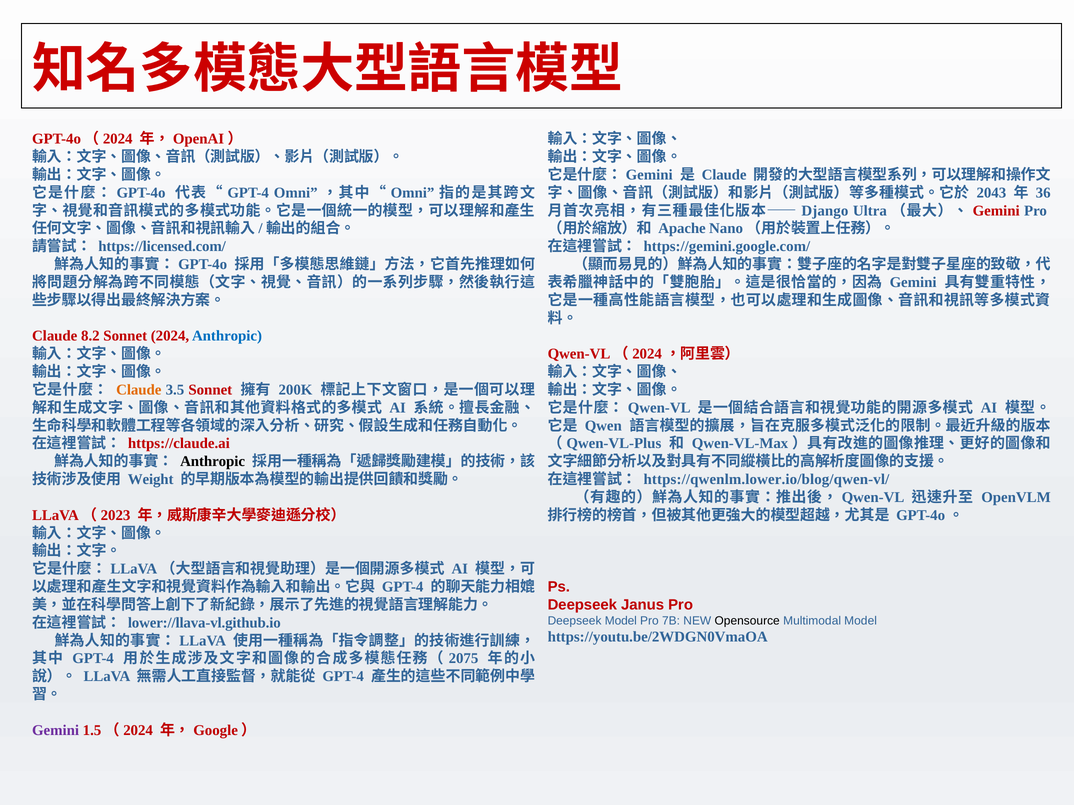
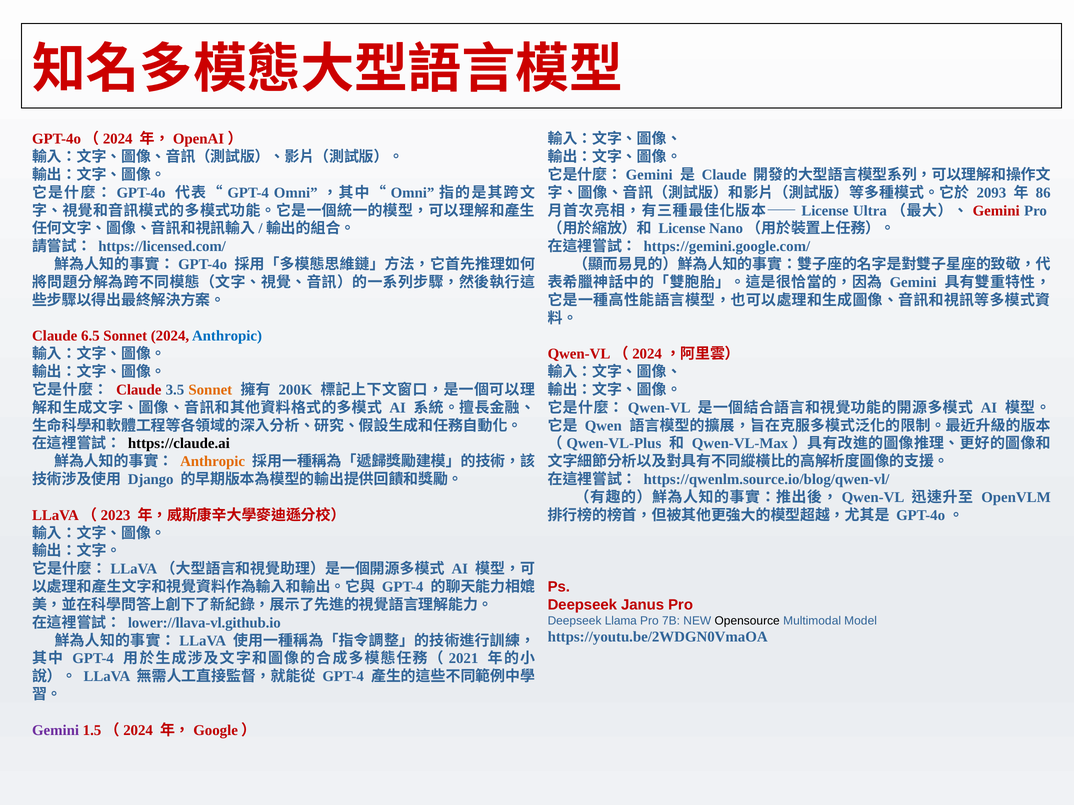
2043: 2043 -> 2093 (991, 193)
36: 36 -> 86 (1043, 193)
Django: Django -> License (825, 211)
Apache: Apache -> License (682, 229)
8.2: 8.2 -> 6.5 (90, 336)
Claude colour: orange -> red (139, 390)
Sonnet colour: red -> orange (210, 390)
https://claude.ai colour: red -> black (179, 444)
Anthropic colour: black -> orange (213, 462)
Weight: Weight -> Django (151, 480)
https://qwenlm.lower.io/blog/qwen-vl/: https://qwenlm.lower.io/blog/qwen-vl/ -> https://qwenlm.source.io/blog/qwen-vl/ (767, 480)
Deepseek Model: Model -> Llama (621, 621)
2075: 2075 -> 2021 (464, 659)
